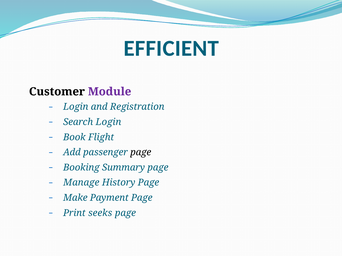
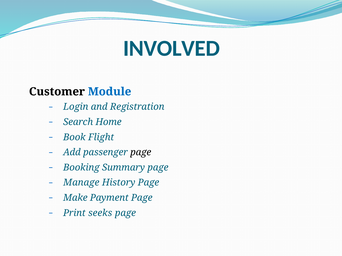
EFFICIENT: EFFICIENT -> INVOLVED (171, 48)
Module colour: purple -> blue (110, 92)
Search Login: Login -> Home (109, 122)
